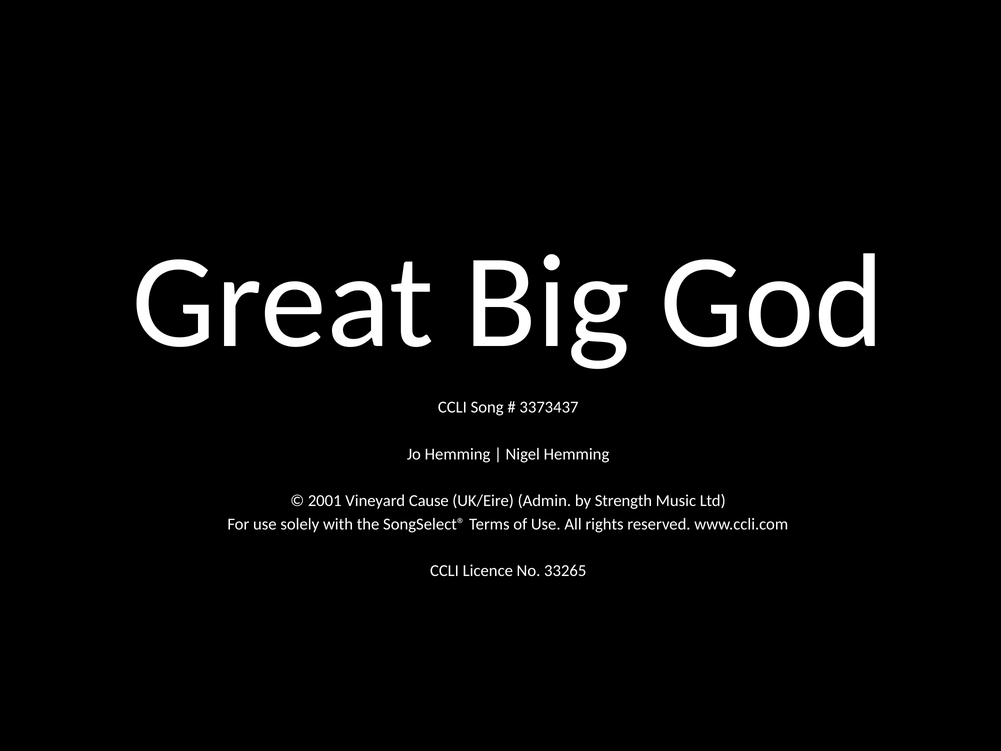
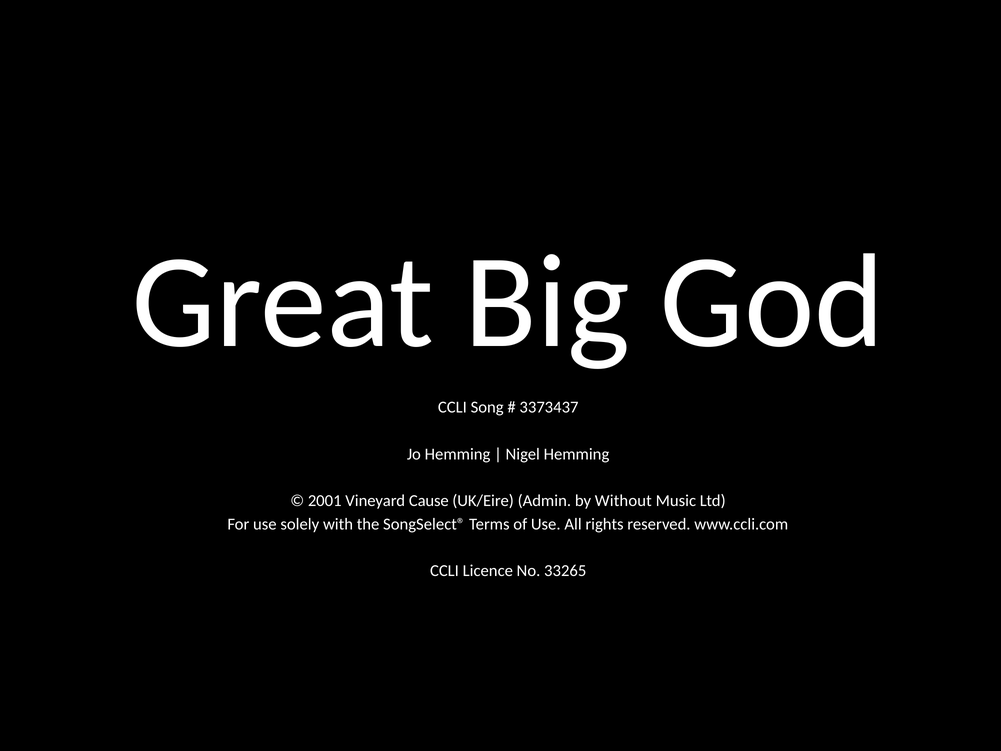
Strength: Strength -> Without (623, 501)
